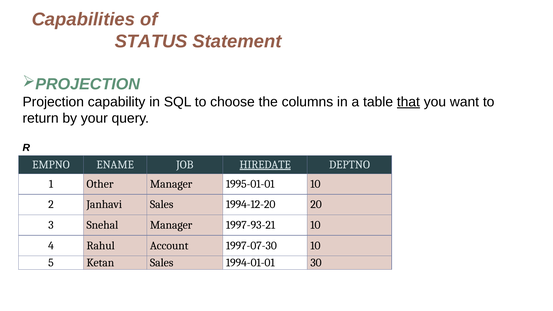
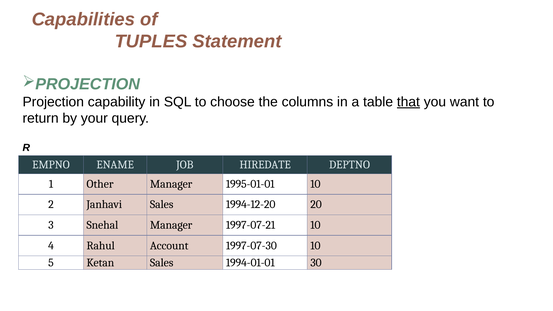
STATUS: STATUS -> TUPLES (151, 41)
HIREDATE underline: present -> none (265, 165)
1997-93-21: 1997-93-21 -> 1997-07-21 (251, 225)
